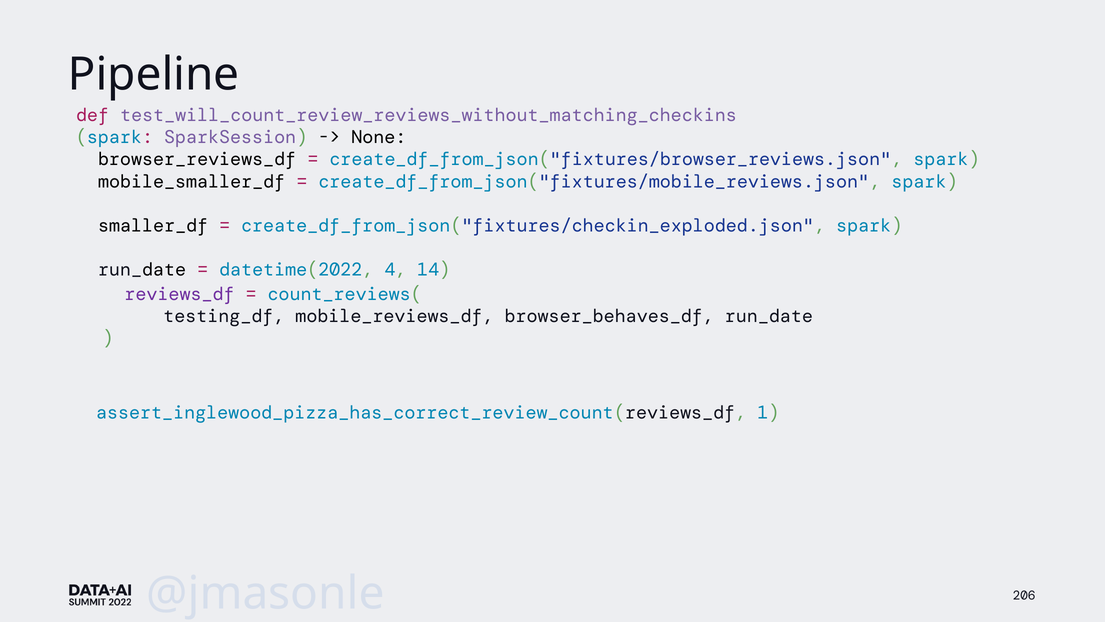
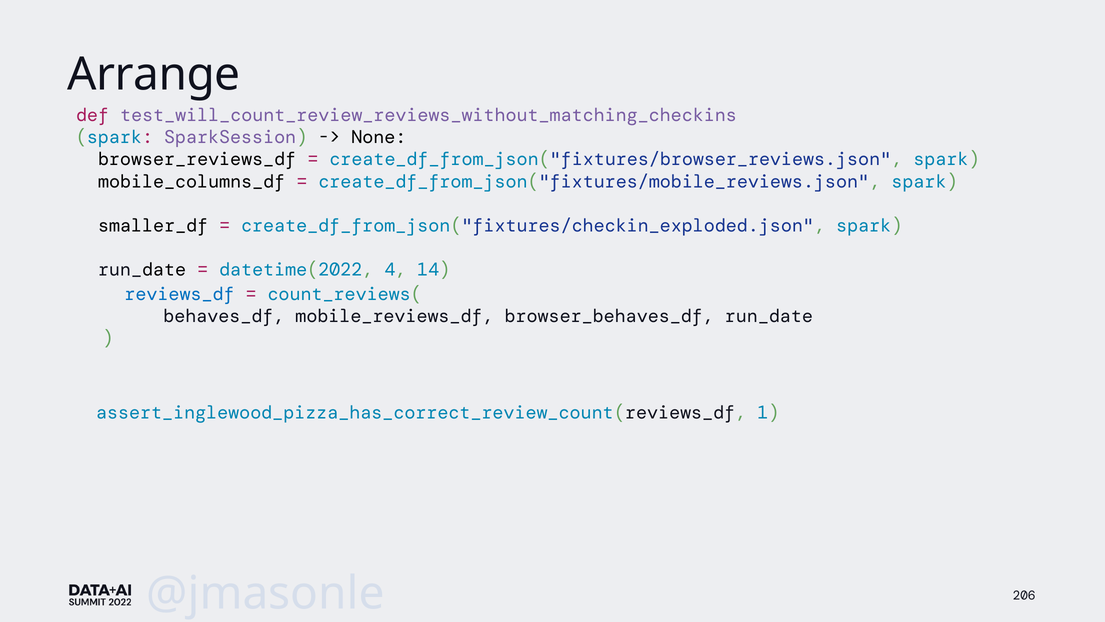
Pipeline: Pipeline -> Arrange (154, 75)
mobile_smaller_df: mobile_smaller_df -> mobile_columns_df (192, 181)
reviews_df colour: purple -> blue (180, 294)
testing_df: testing_df -> behaves_df (224, 316)
